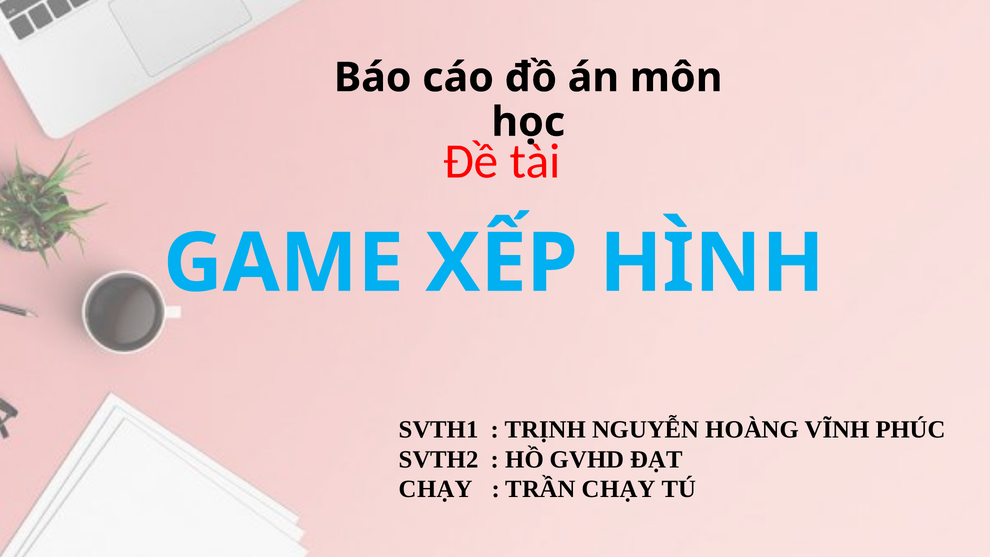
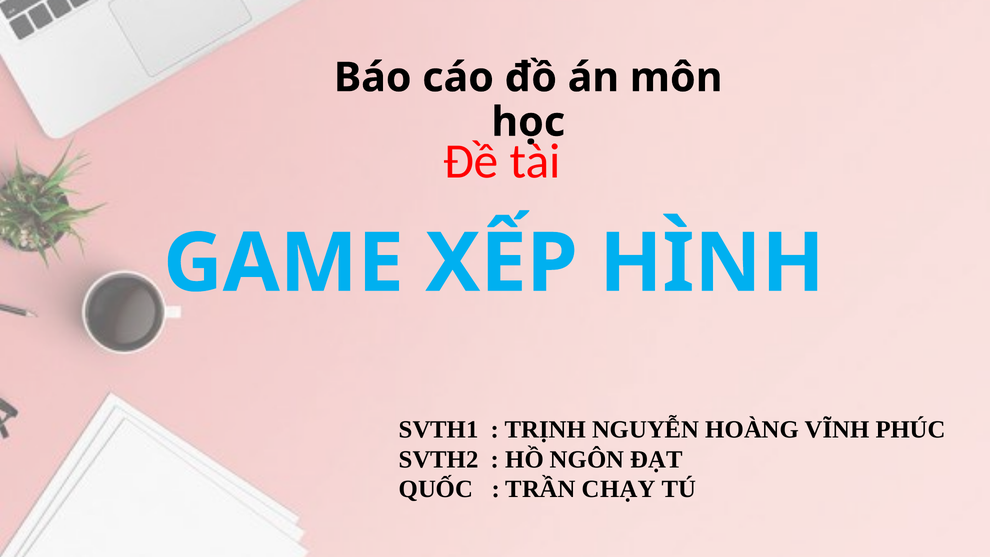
GVHD: GVHD -> NGÔN (587, 459)
CHẠY: CHẠY -> QUỐC (436, 489)
